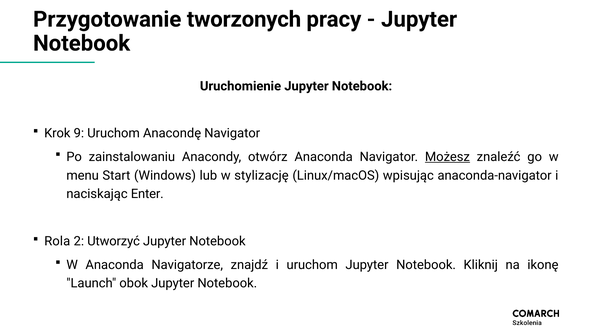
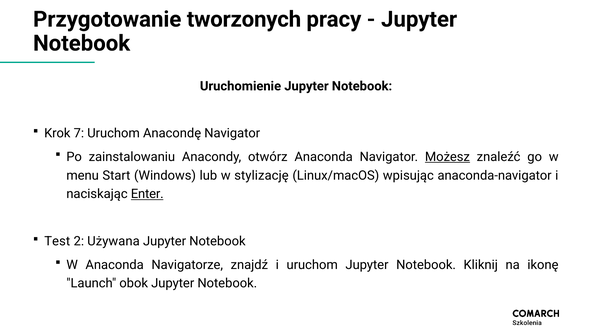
9: 9 -> 7 (79, 133)
Enter underline: none -> present (147, 194)
Rola: Rola -> Test (57, 241)
Utworzyć: Utworzyć -> Używana (113, 241)
